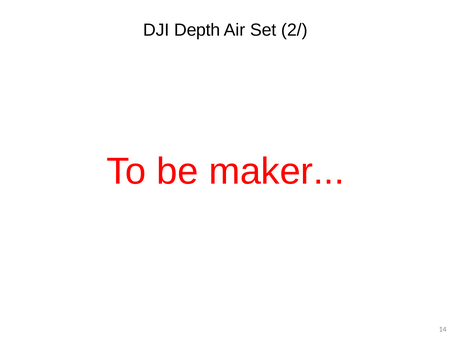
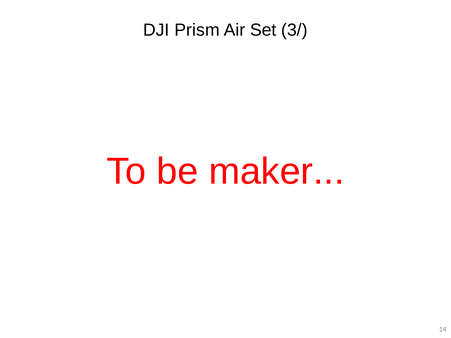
Depth: Depth -> Prism (197, 30)
2/: 2/ -> 3/ (294, 30)
